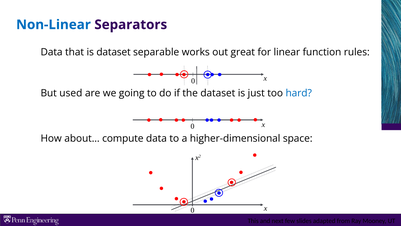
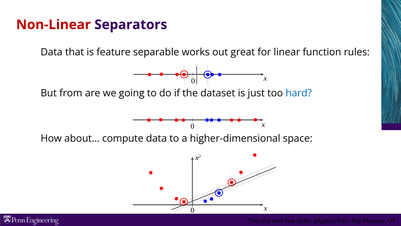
Non-Linear colour: blue -> red (54, 25)
is dataset: dataset -> feature (114, 52)
But used: used -> from (71, 93)
